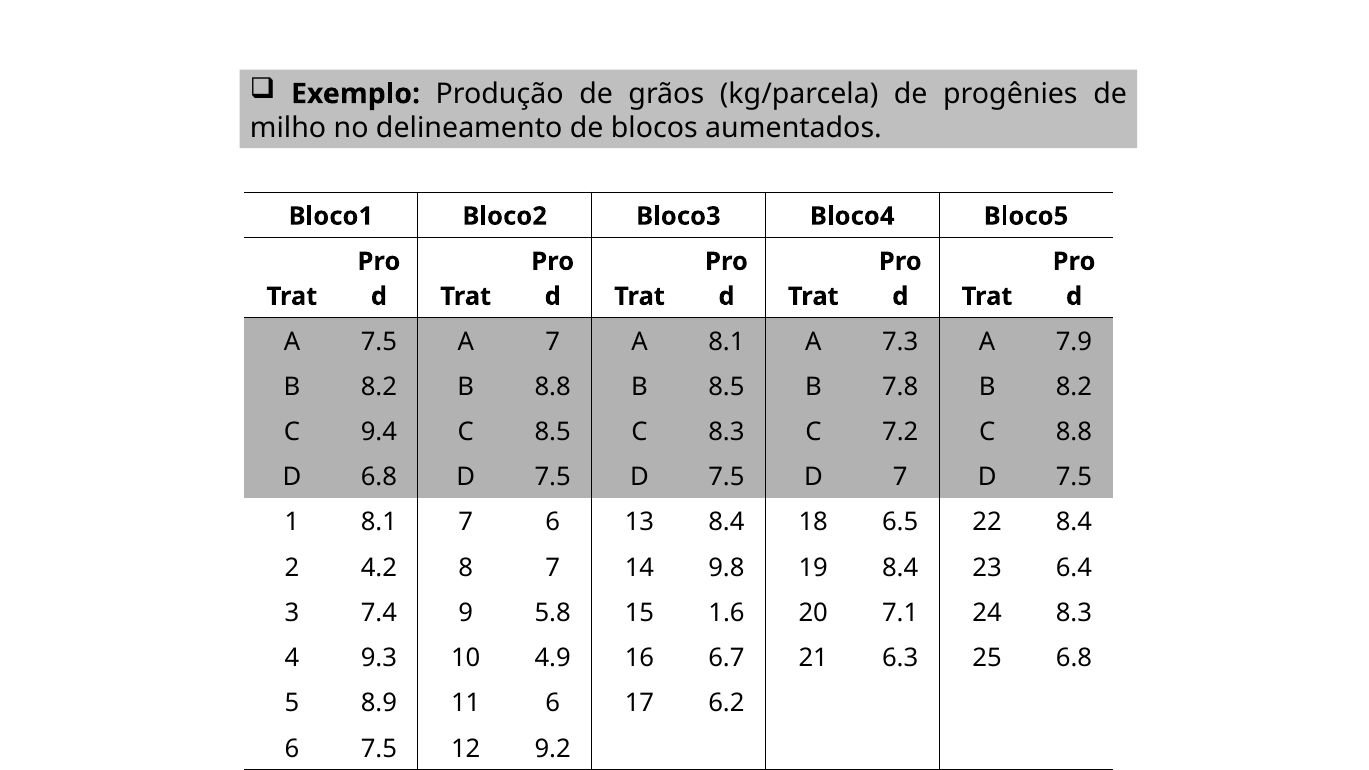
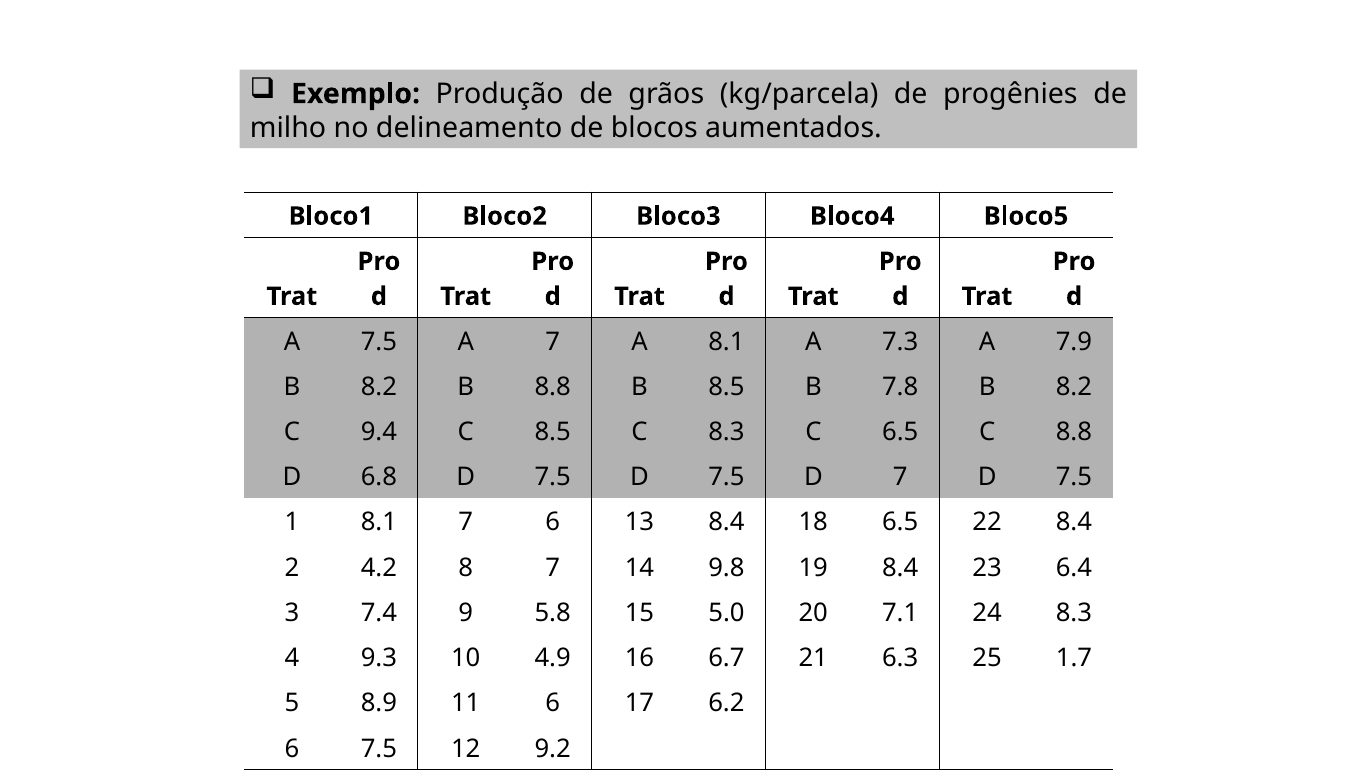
C 7.2: 7.2 -> 6.5 (900, 432)
1.6: 1.6 -> 5.0 (726, 613)
25 6.8: 6.8 -> 1.7 (1074, 658)
